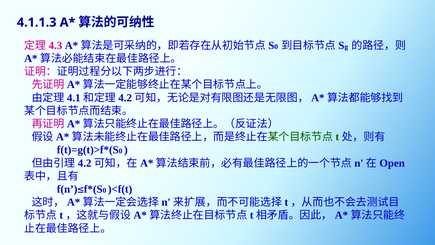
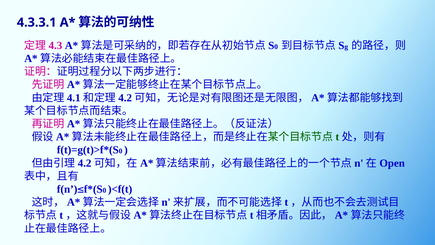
4.1.1.3: 4.1.1.3 -> 4.3.3.1 (37, 22)
